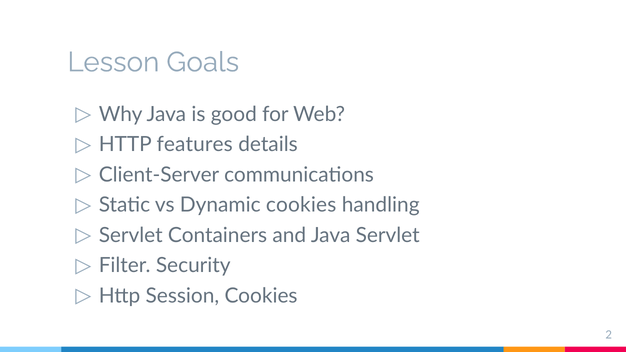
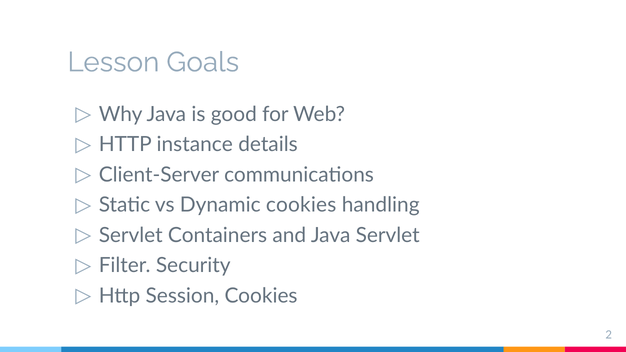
features: features -> instance (195, 145)
